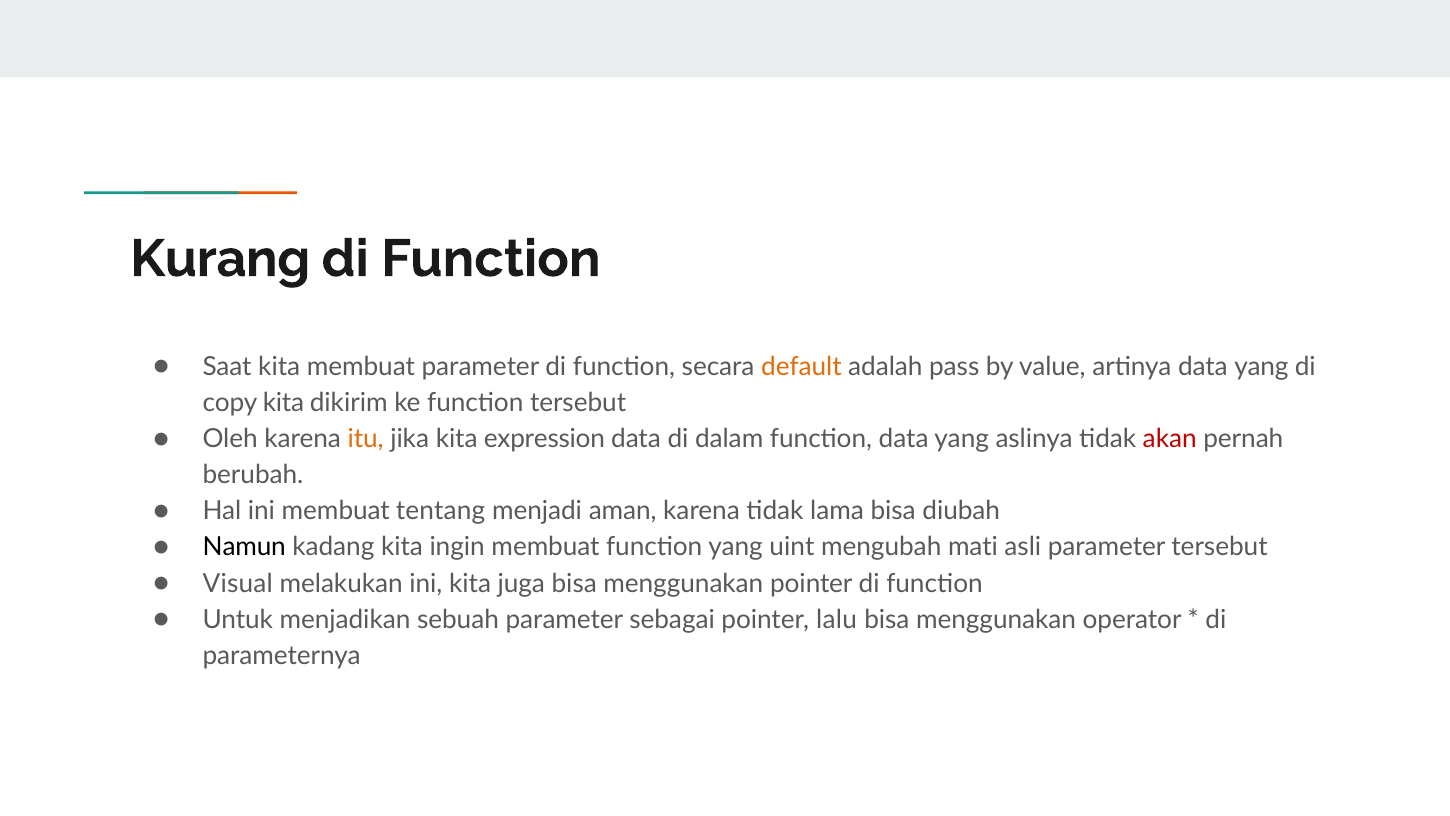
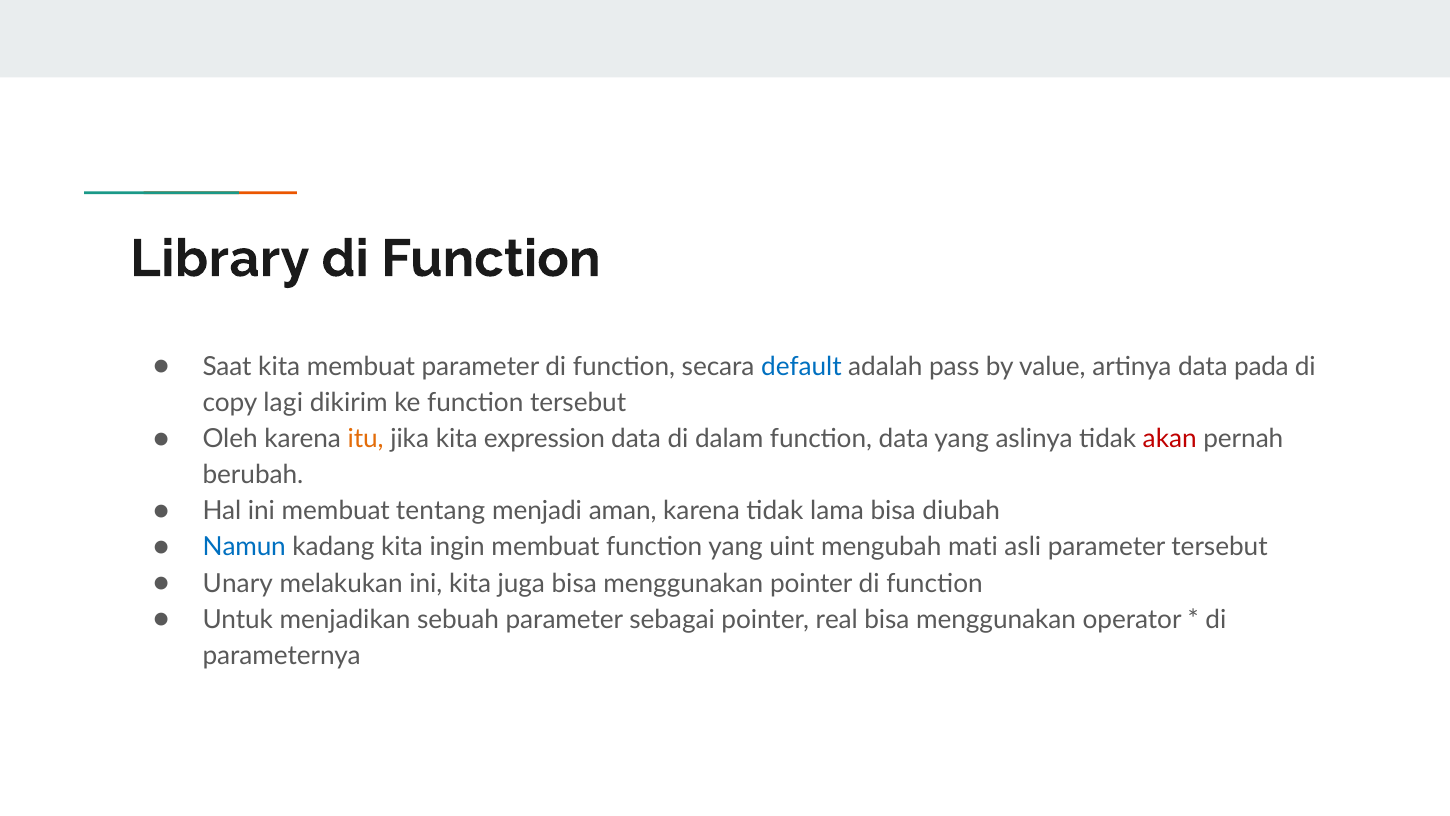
Kurang: Kurang -> Library (220, 259)
default colour: orange -> blue (801, 366)
artinya data yang: yang -> pada (1261, 366)
copy kita: kita -> lagi (283, 403)
Namun colour: black -> blue (244, 547)
Visual: Visual -> Unary (238, 583)
lalu: lalu -> real (837, 619)
